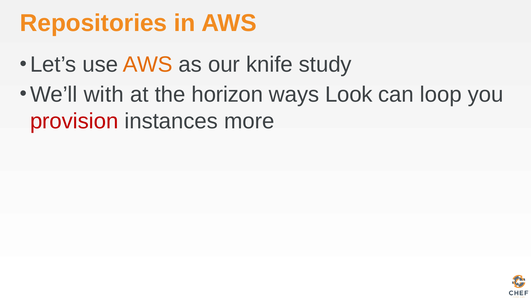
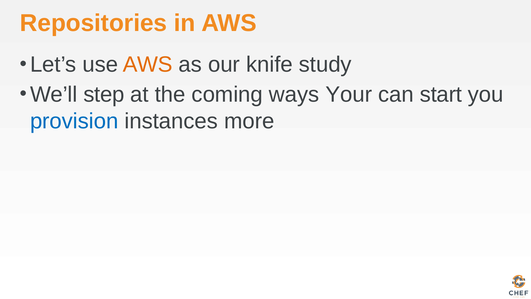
with: with -> step (104, 94)
horizon: horizon -> coming (227, 94)
Look: Look -> Your (349, 94)
loop: loop -> start (441, 94)
provision colour: red -> blue (74, 121)
